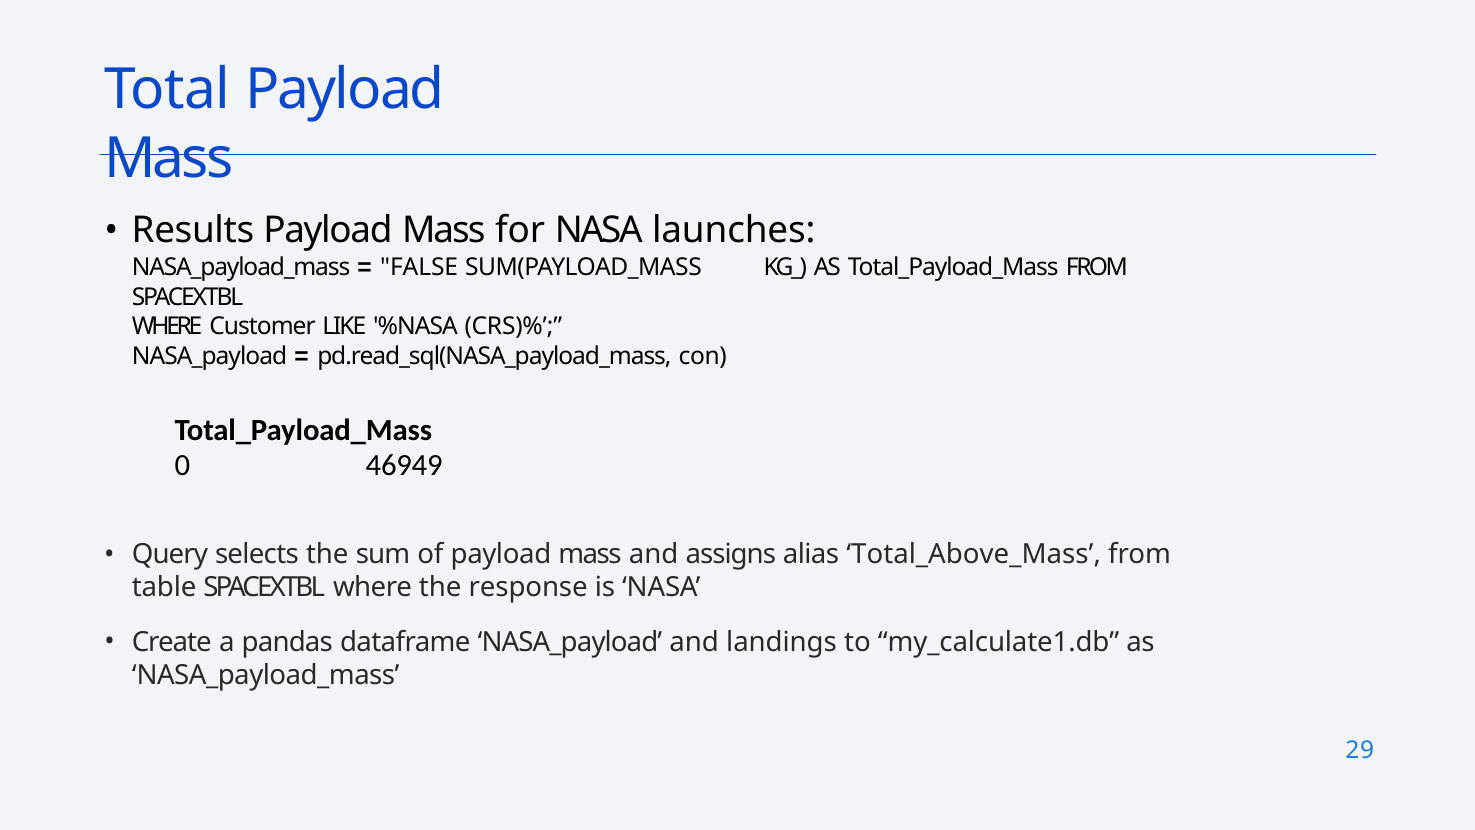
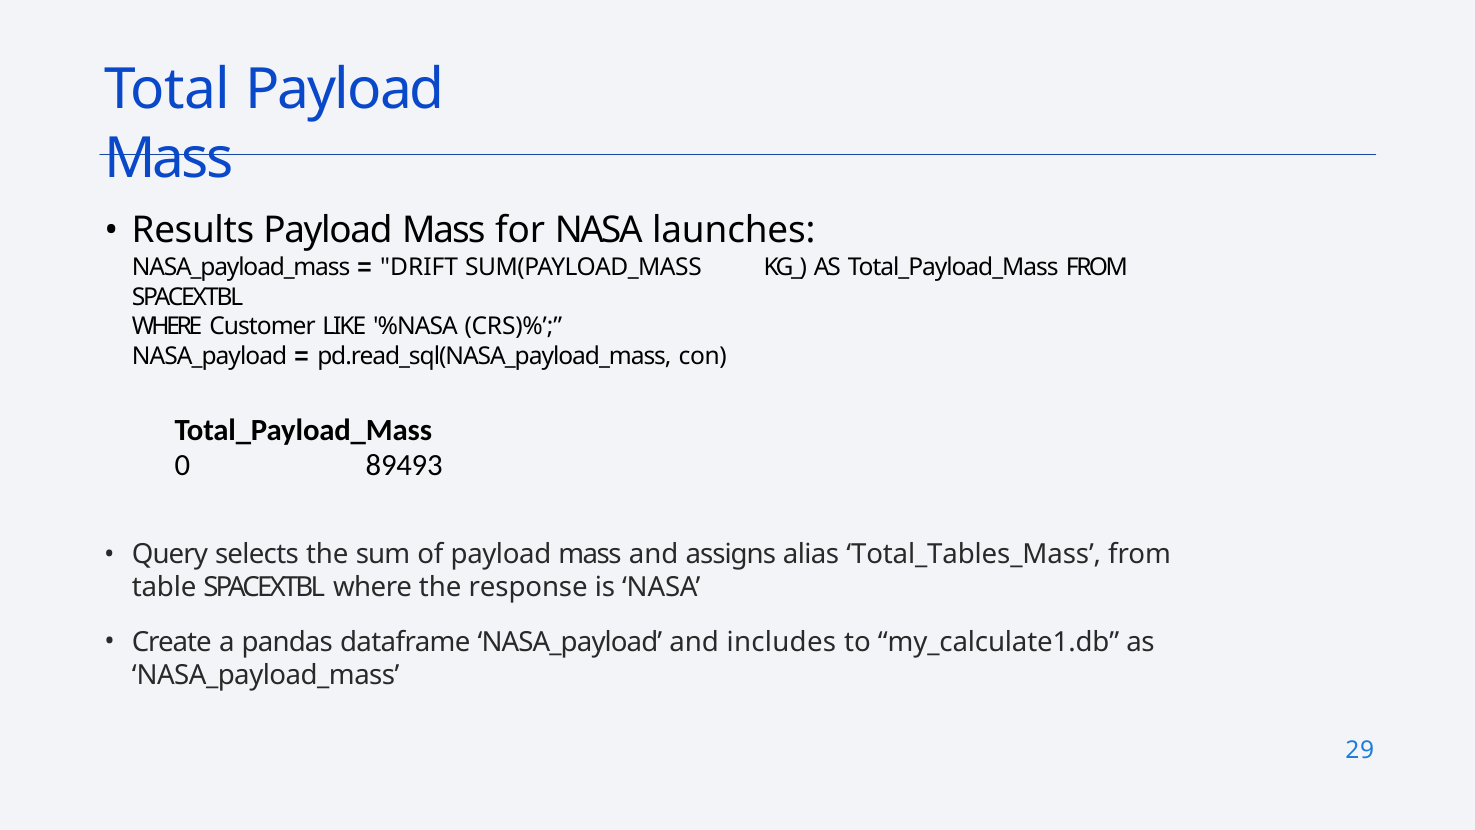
FALSE: FALSE -> DRIFT (419, 267)
46949: 46949 -> 89493 (404, 465)
Total_Above_Mass: Total_Above_Mass -> Total_Tables_Mass (974, 554)
landings: landings -> includes (781, 642)
